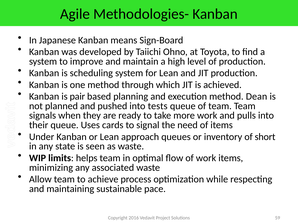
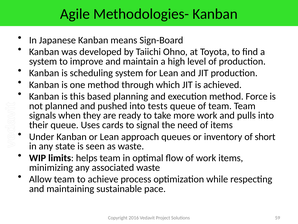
pair: pair -> this (77, 96)
Dean: Dean -> Force (257, 96)
